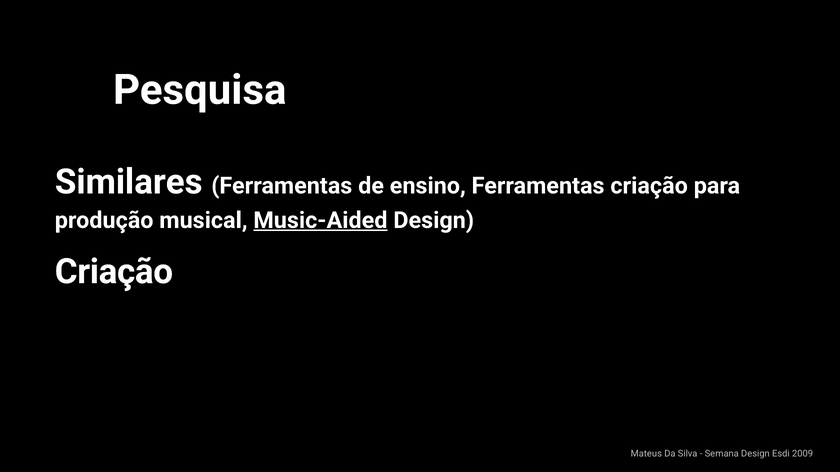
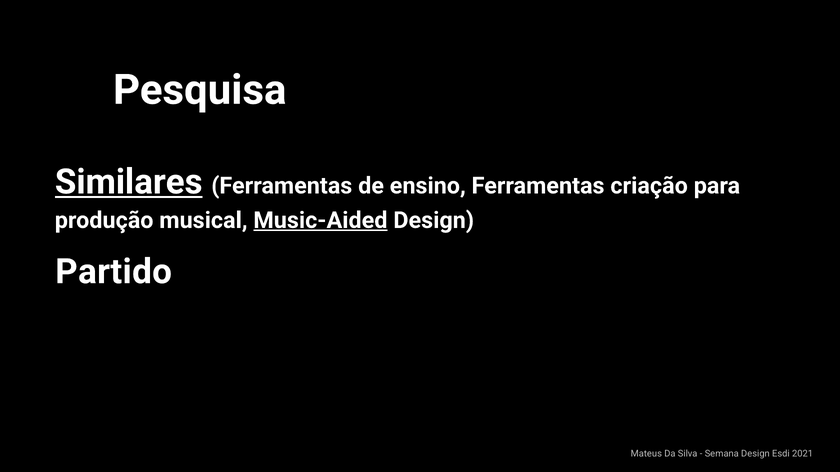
Similares underline: none -> present (129, 182)
Criação: Criação -> Partido (114, 272)
2009: 2009 -> 2021 (803, 454)
